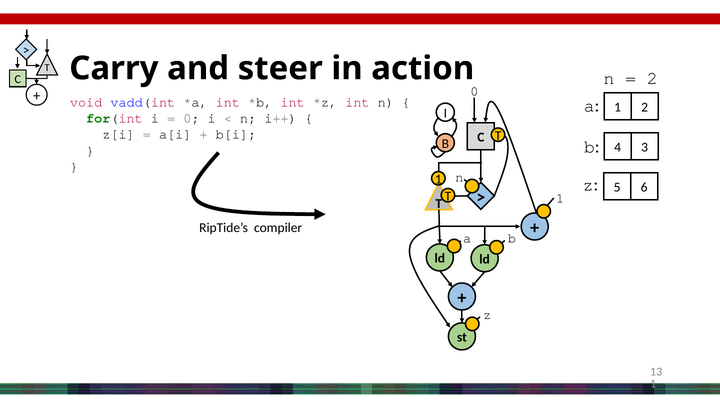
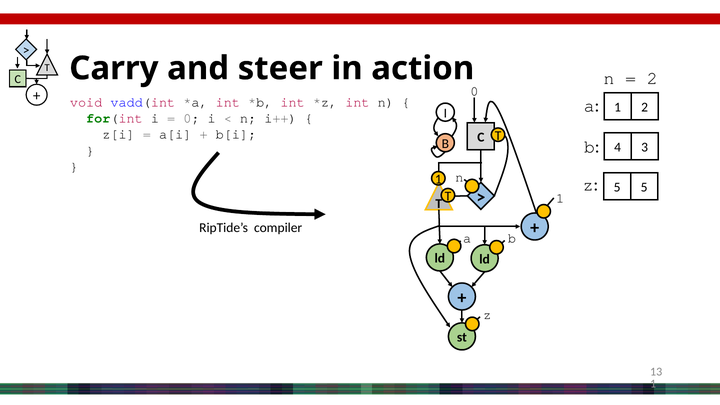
5 6: 6 -> 5 (644, 187)
